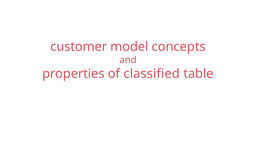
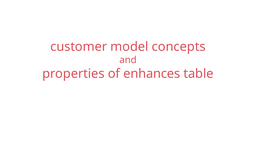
classified: classified -> enhances (152, 74)
